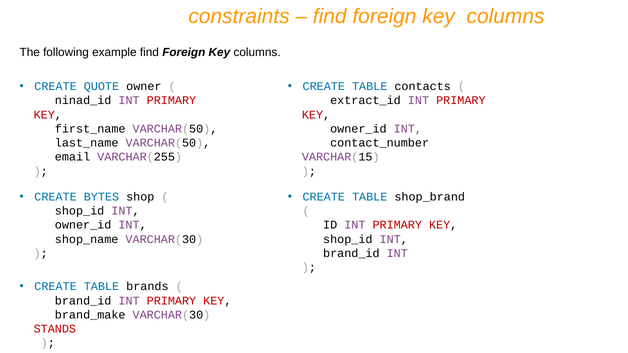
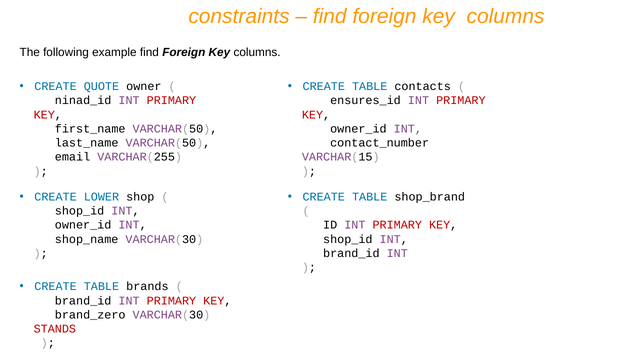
extract_id: extract_id -> ensures_id (365, 101)
BYTES: BYTES -> LOWER (101, 197)
brand_make: brand_make -> brand_zero (90, 315)
